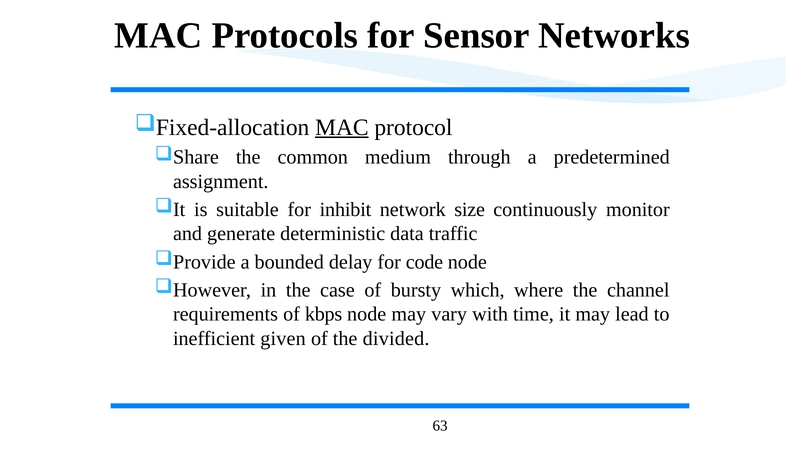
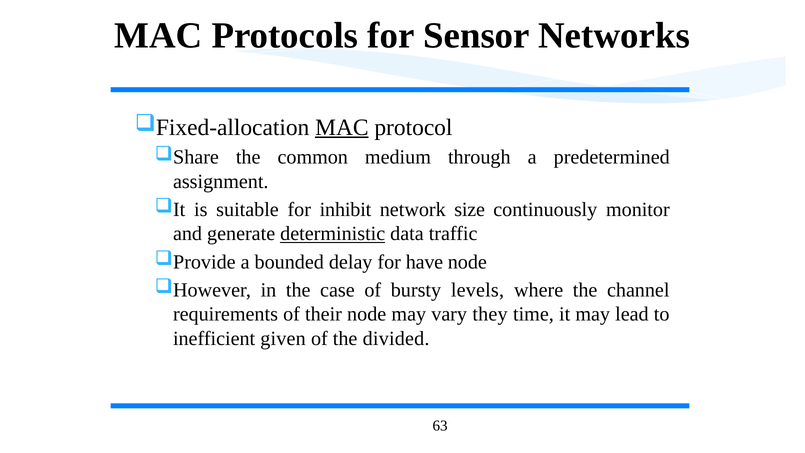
deterministic underline: none -> present (333, 234)
code: code -> have (424, 262)
which: which -> levels (477, 290)
kbps: kbps -> their (324, 314)
with: with -> they (490, 314)
